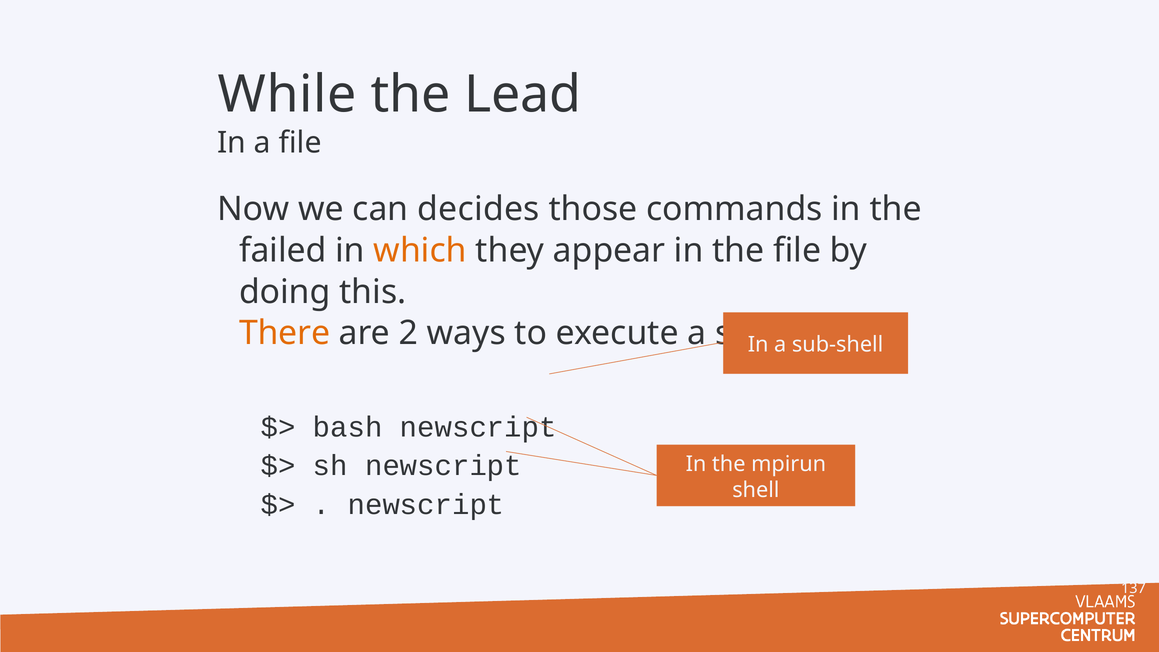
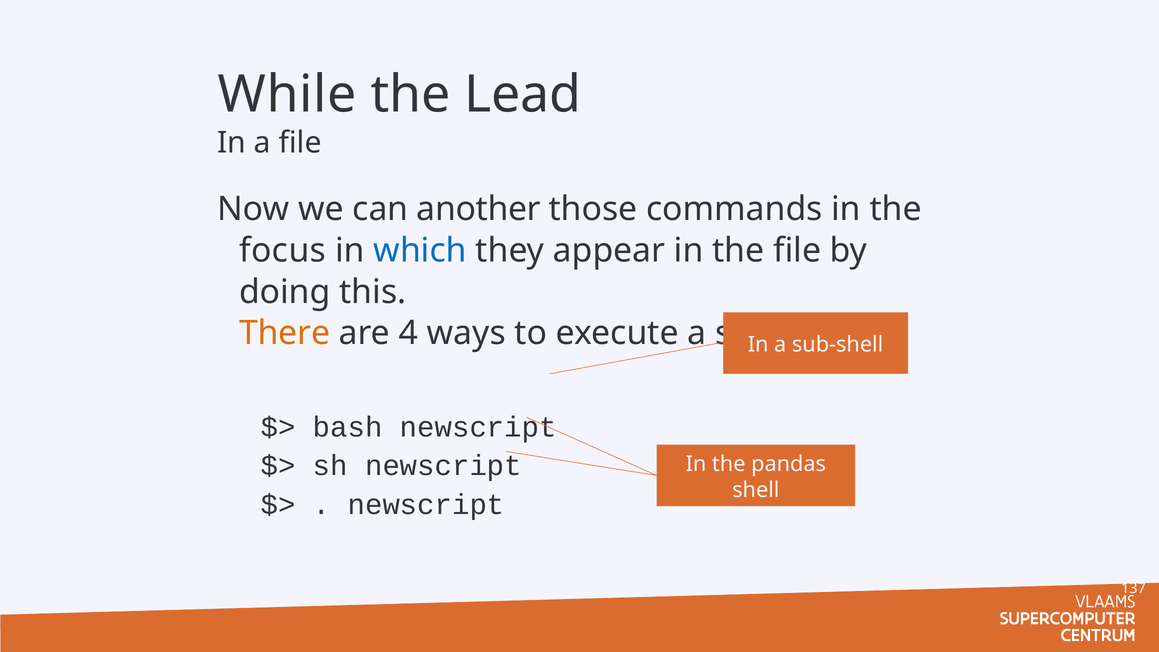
decides: decides -> another (479, 209)
failed: failed -> focus (283, 250)
which colour: orange -> blue (420, 250)
2: 2 -> 4 (408, 333)
mpirun: mpirun -> pandas (789, 464)
